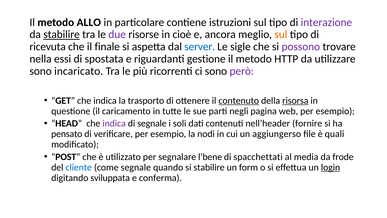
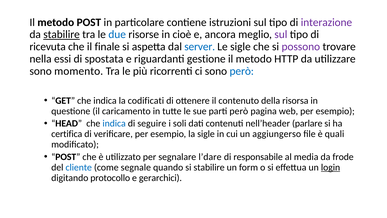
metodo ALLO: ALLO -> POST (89, 22)
due colour: purple -> blue (117, 34)
sul colour: orange -> purple (281, 34)
incaricato: incaricato -> momento (79, 71)
però colour: purple -> blue (242, 71)
trasporto: trasporto -> codificati (146, 100)
contenuto underline: present -> none (239, 100)
risorsa underline: present -> none (295, 100)
parti negli: negli -> però (239, 111)
indica colour: purple -> blue (114, 123)
di segnale: segnale -> seguire (152, 123)
fornire: fornire -> parlare (307, 123)
pensato: pensato -> certifica (67, 134)
la nodi: nodi -> sigle (206, 134)
l’bene: l’bene -> l’dare (210, 157)
spacchettati: spacchettati -> responsabile (258, 157)
sviluppata: sviluppata -> protocollo (110, 178)
conferma: conferma -> gerarchici (160, 178)
